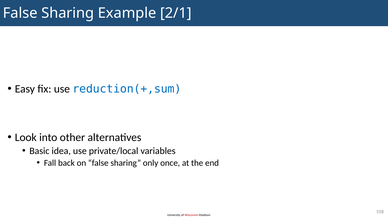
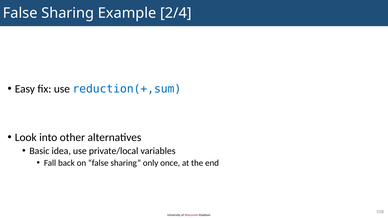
2/1: 2/1 -> 2/4 (176, 13)
